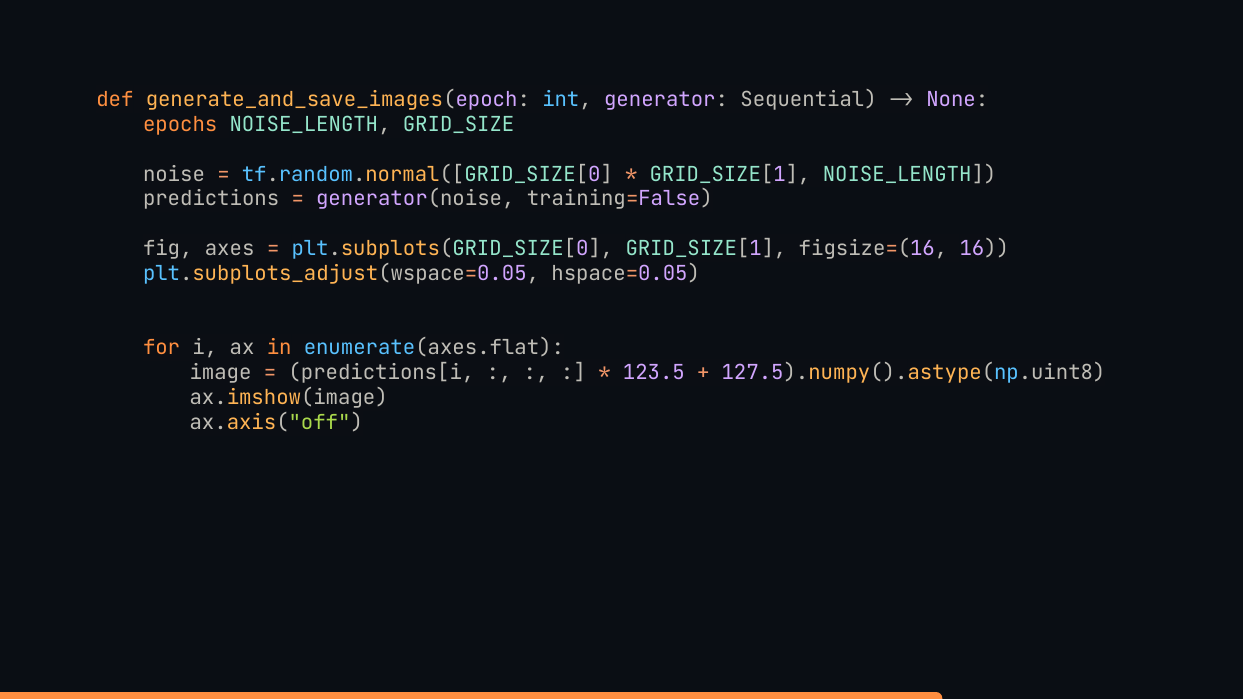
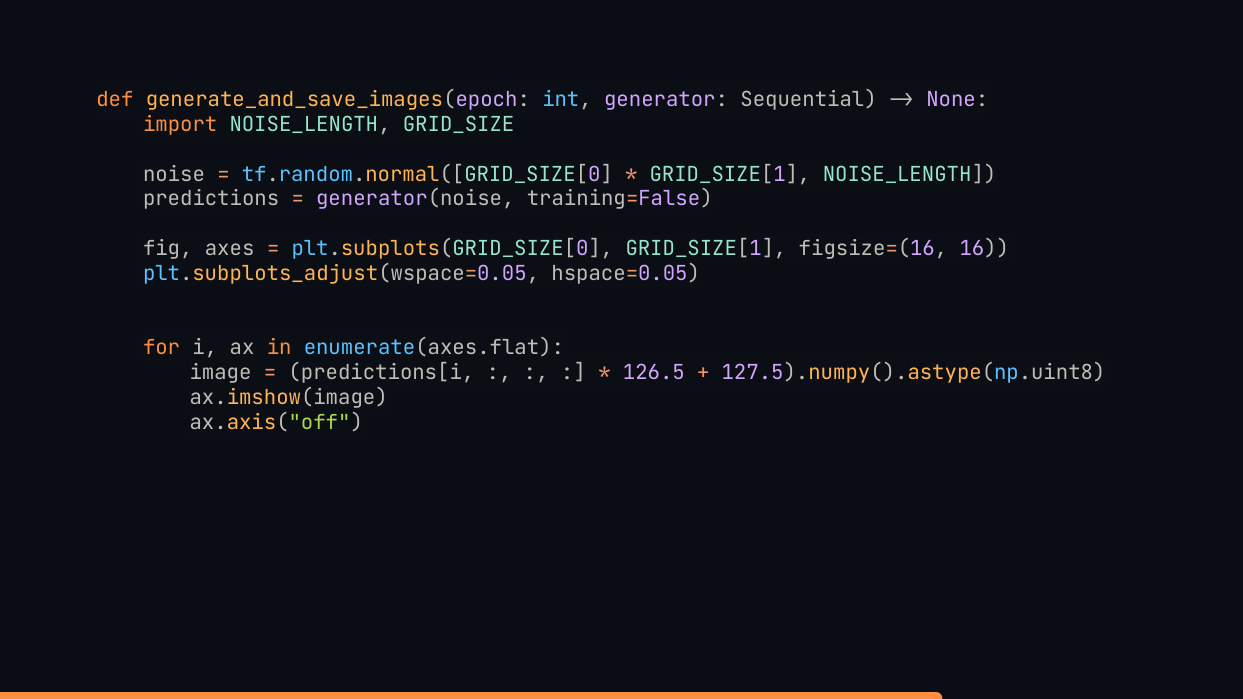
epochs: epochs -> import (180, 125)
123.5: 123.5 -> 126.5 (654, 373)
